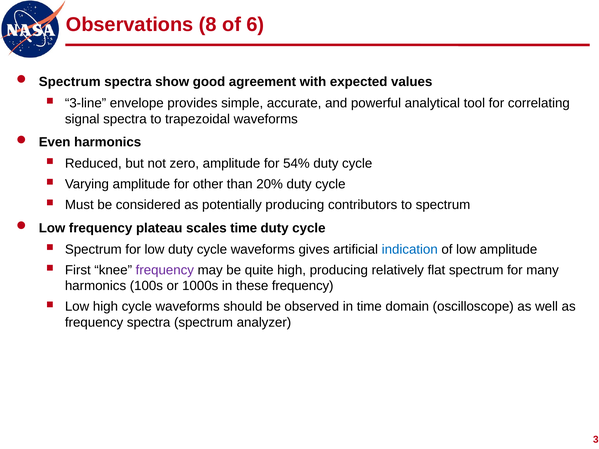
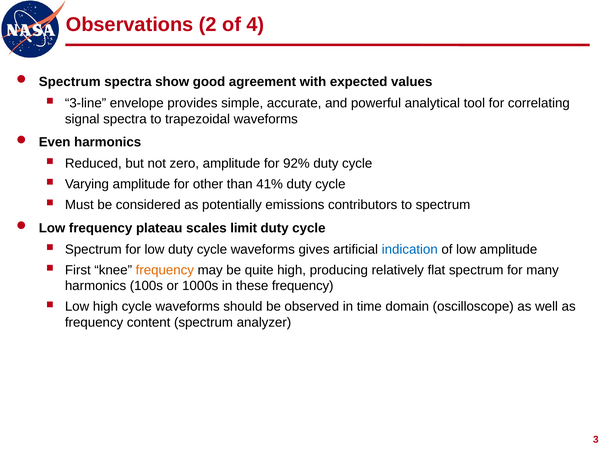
8: 8 -> 2 (208, 25)
6: 6 -> 4 (255, 25)
54%: 54% -> 92% (296, 164)
20%: 20% -> 41% (270, 184)
potentially producing: producing -> emissions (295, 205)
scales time: time -> limit (244, 228)
frequency colour: purple -> orange (165, 270)
frequency spectra: spectra -> content (149, 323)
